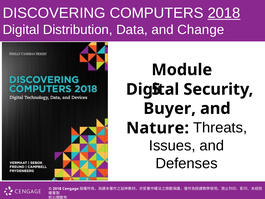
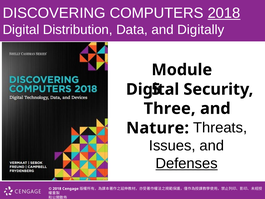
Change: Change -> Digitally (201, 30)
Buyer: Buyer -> Three (170, 108)
Defenses underline: none -> present (187, 163)
